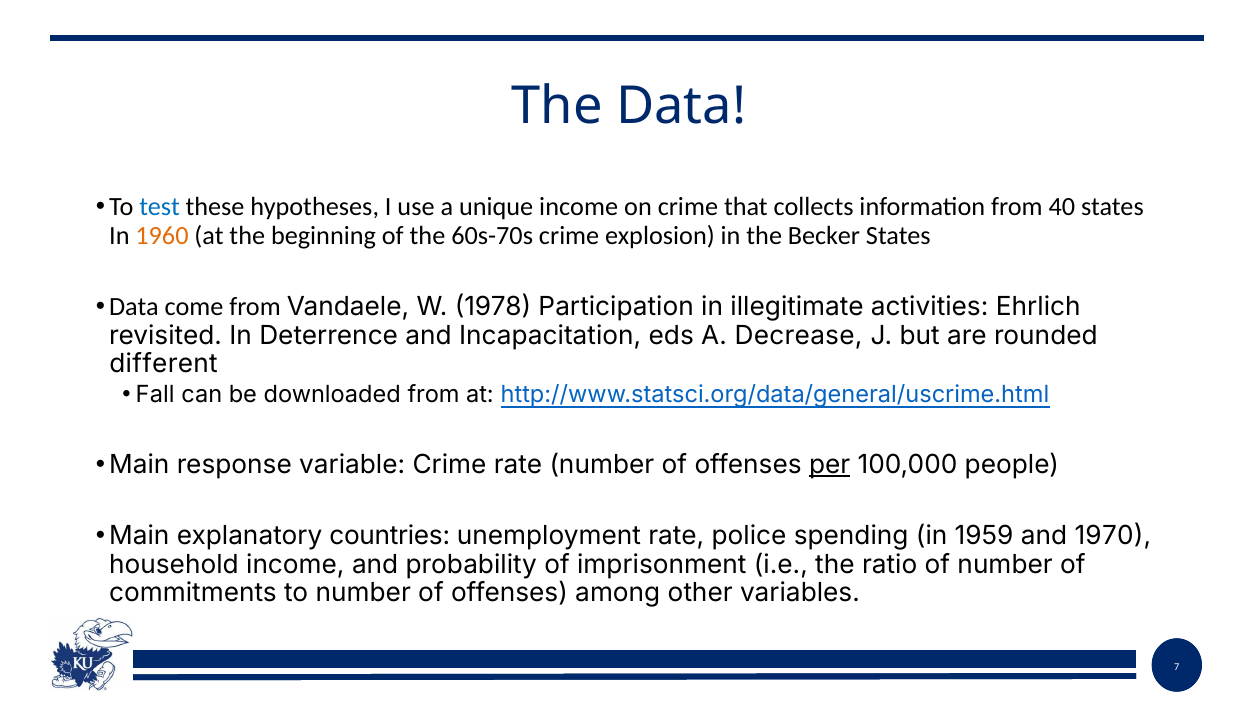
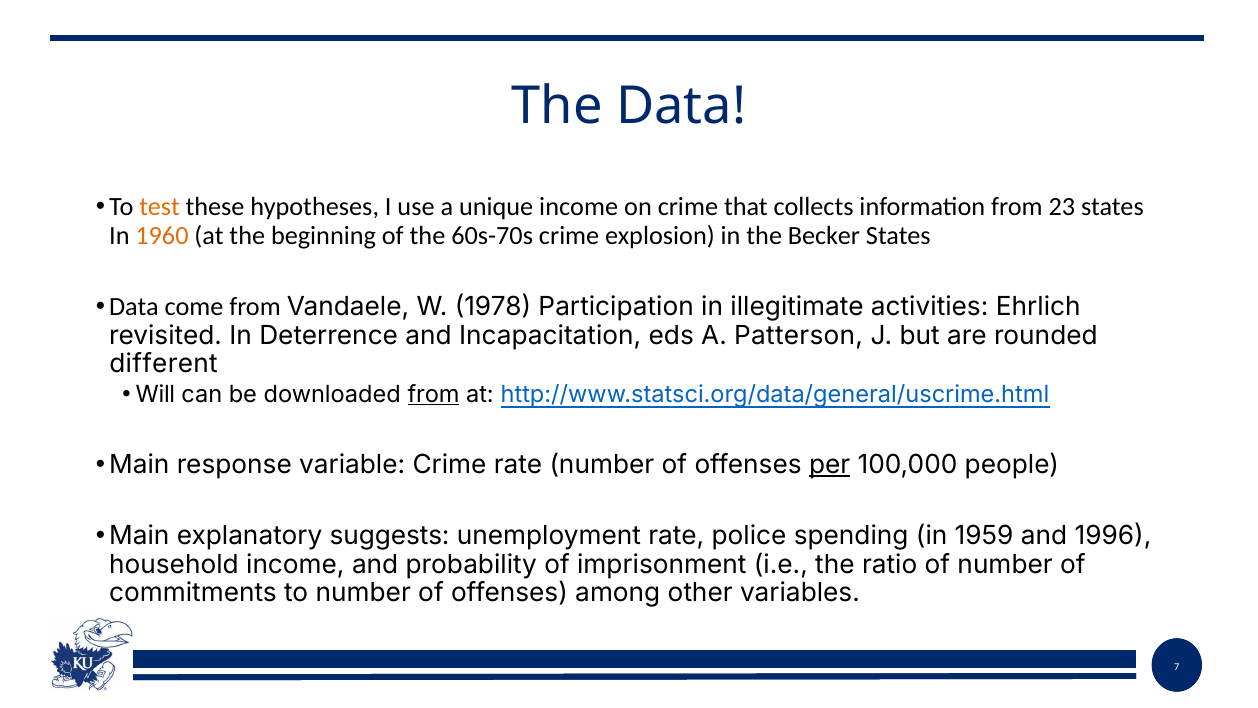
test colour: blue -> orange (160, 207)
40: 40 -> 23 (1062, 207)
Decrease: Decrease -> Patterson (799, 335)
Fall: Fall -> Will (155, 394)
from underline: none -> present (434, 394)
countries: countries -> suggests (390, 536)
1970: 1970 -> 1996 (1113, 536)
